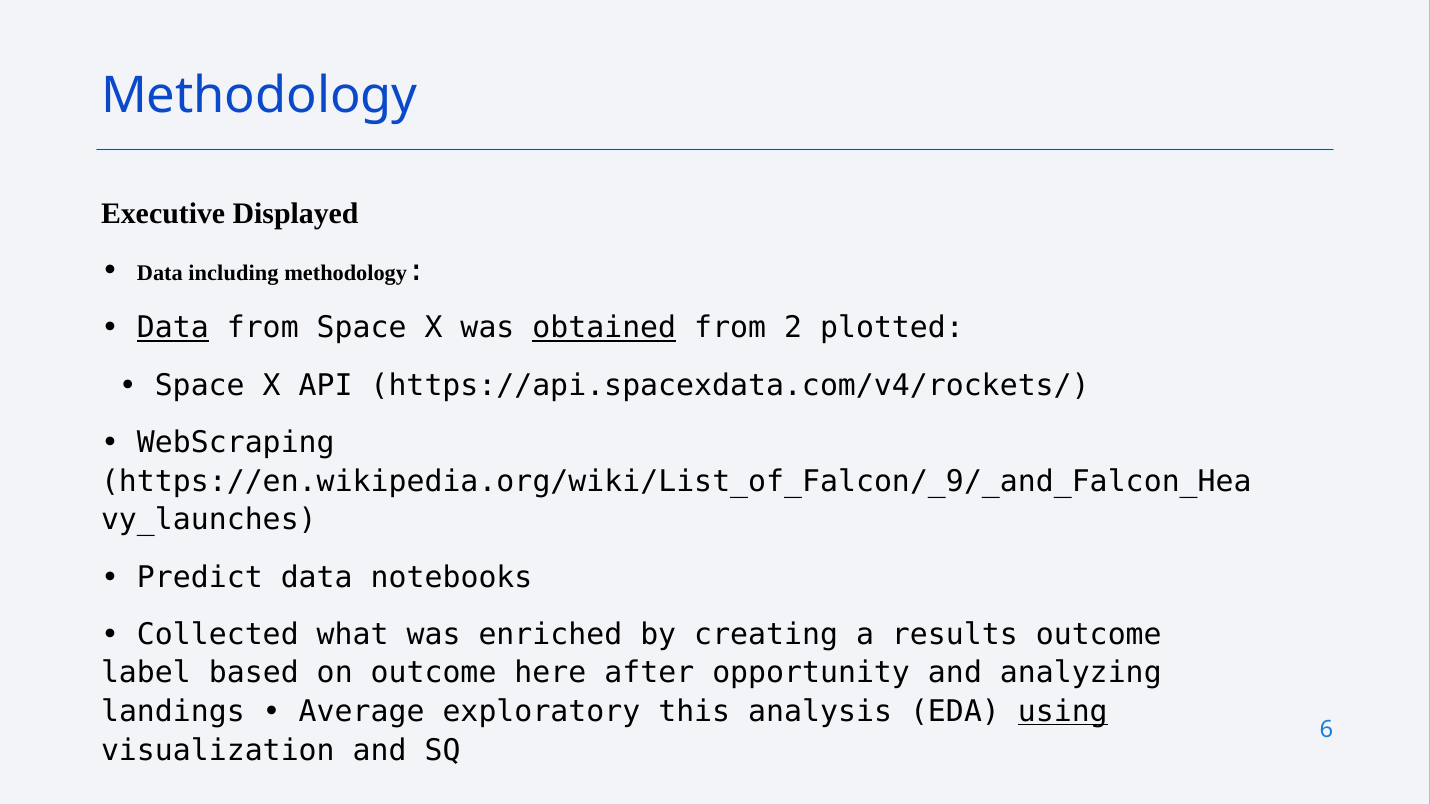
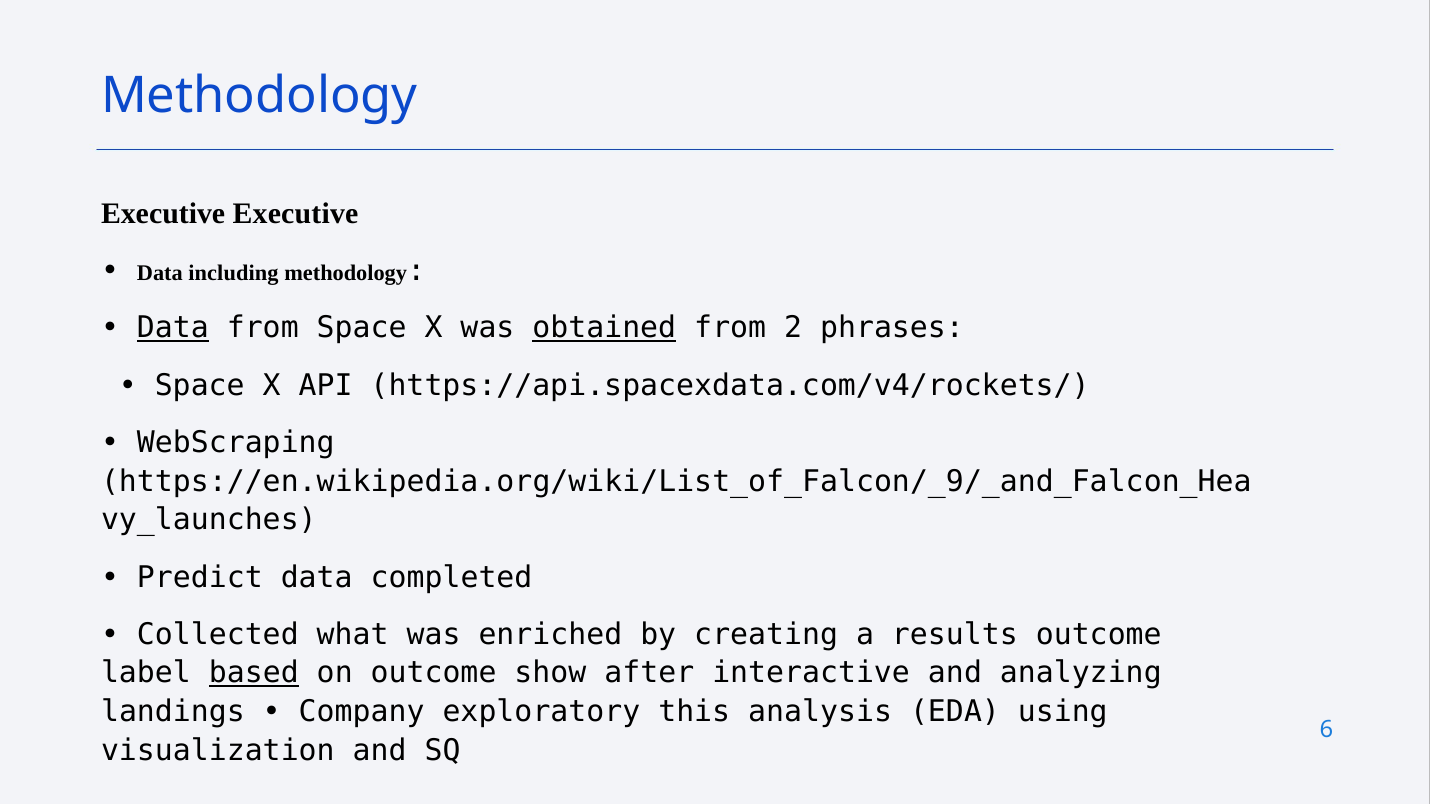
Executive Displayed: Displayed -> Executive (295, 214)
plotted: plotted -> phrases (892, 328)
notebooks: notebooks -> completed (452, 577)
based underline: none -> present (254, 673)
here: here -> show (550, 673)
opportunity: opportunity -> interactive (811, 673)
Average: Average -> Company (362, 712)
using underline: present -> none (1063, 712)
